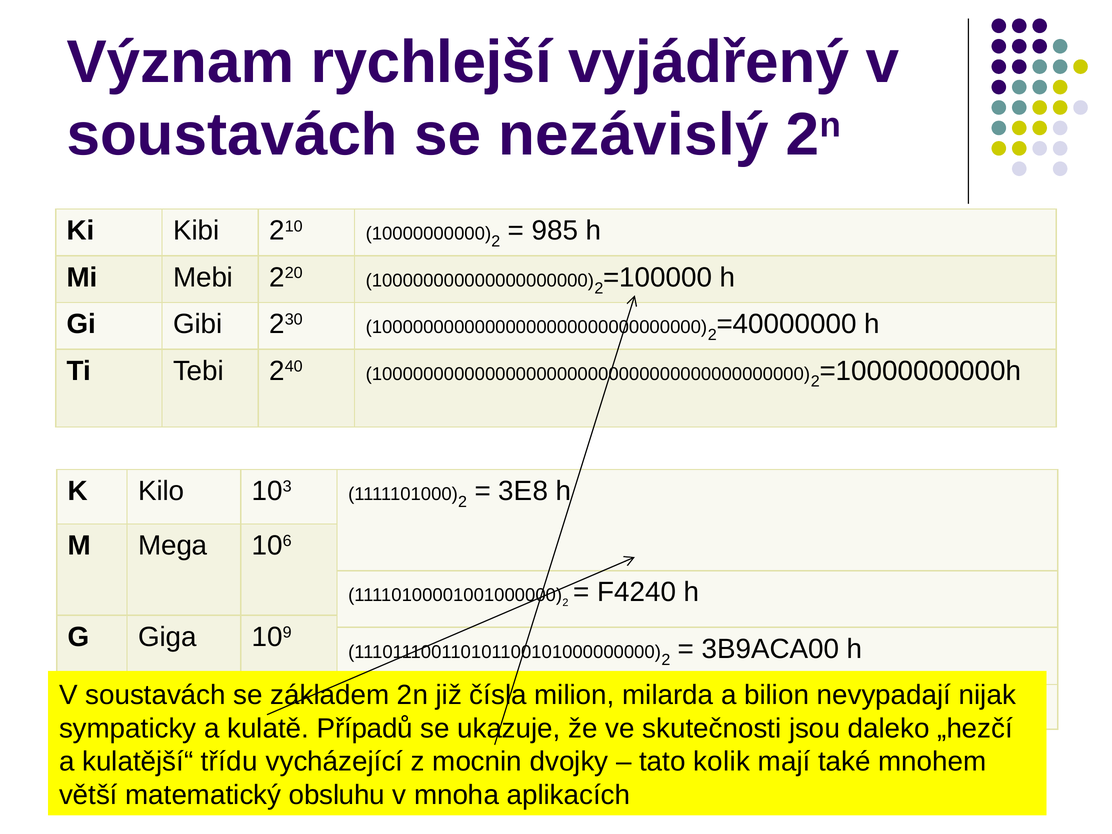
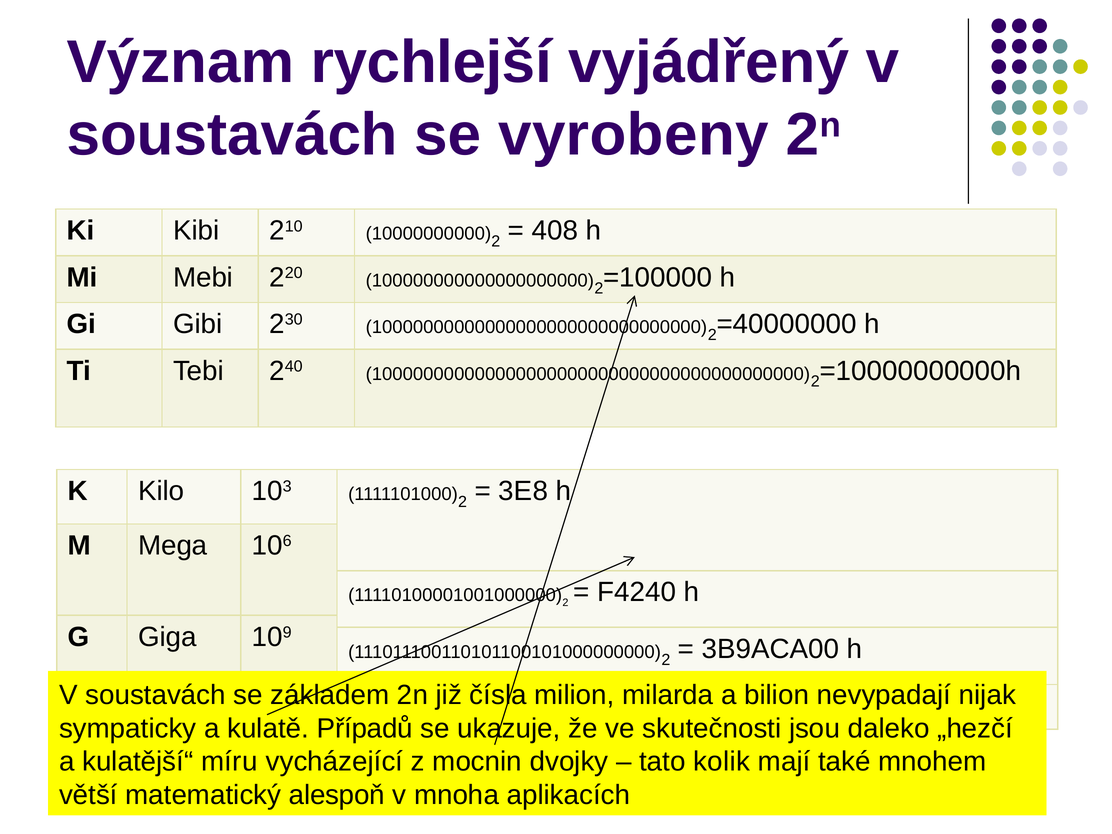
nezávislý: nezávislý -> vyrobeny (633, 135)
985: 985 -> 408 (555, 231)
třídu: třídu -> míru (229, 762)
obsluhu: obsluhu -> alespoň (337, 795)
